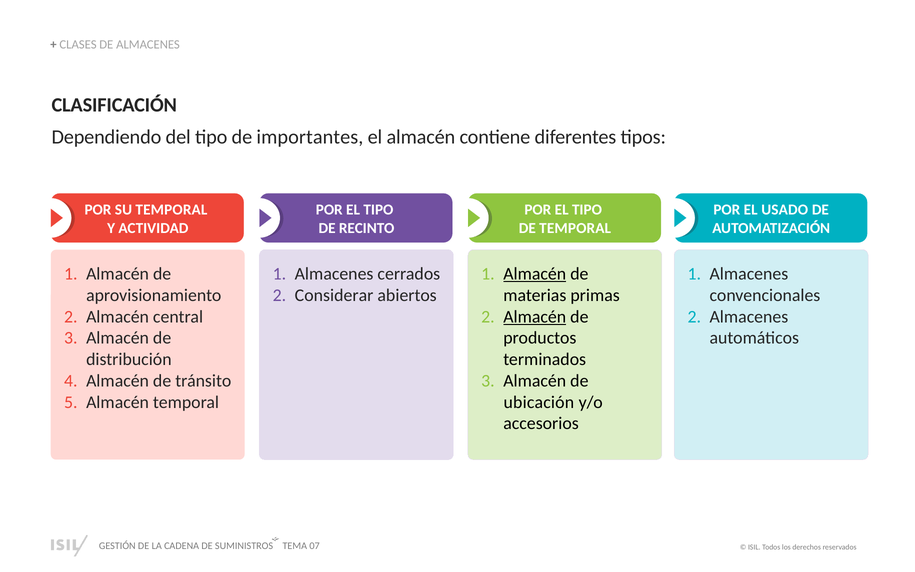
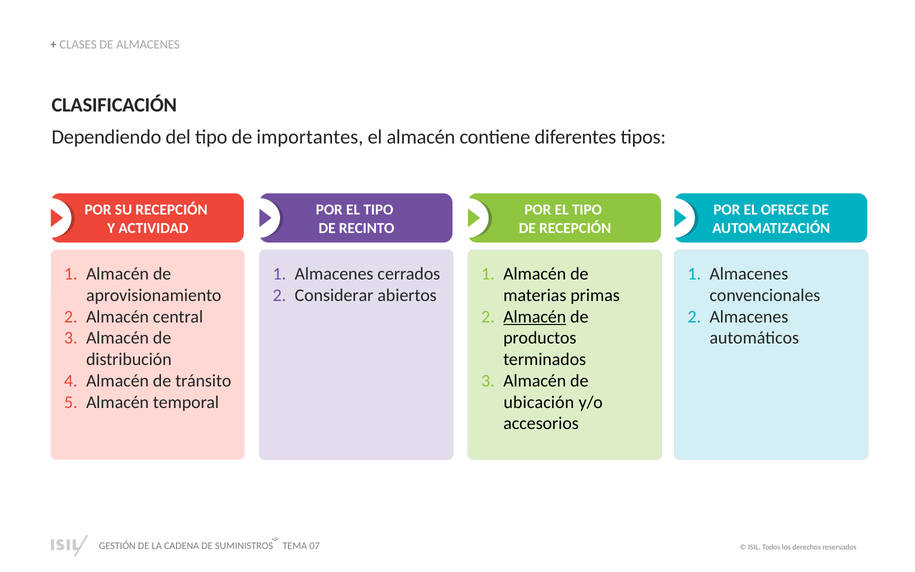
SU TEMPORAL: TEMPORAL -> RECEPCIÓN (171, 210)
USADO: USADO -> OFRECE (785, 210)
DE TEMPORAL: TEMPORAL -> RECEPCIÓN (575, 228)
Almacén underline: present -> none (535, 274)
